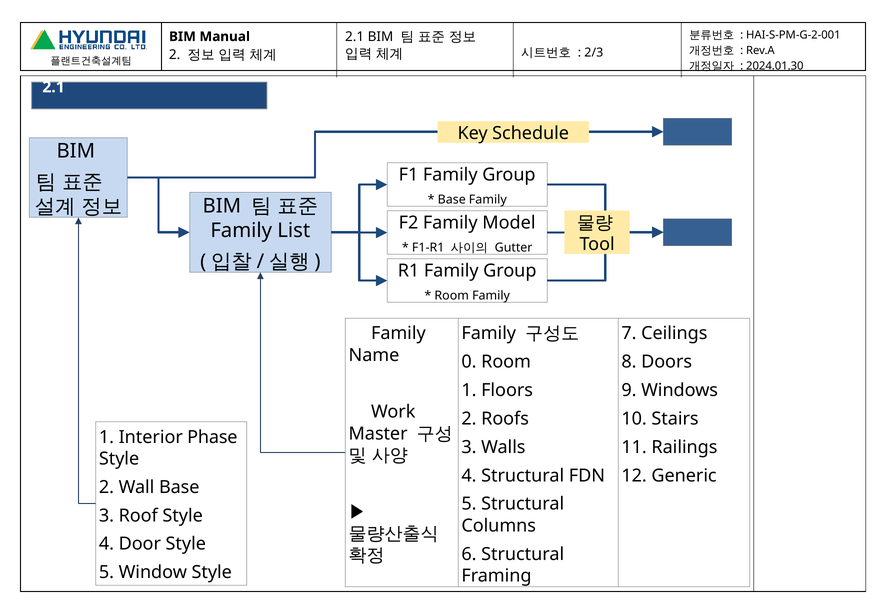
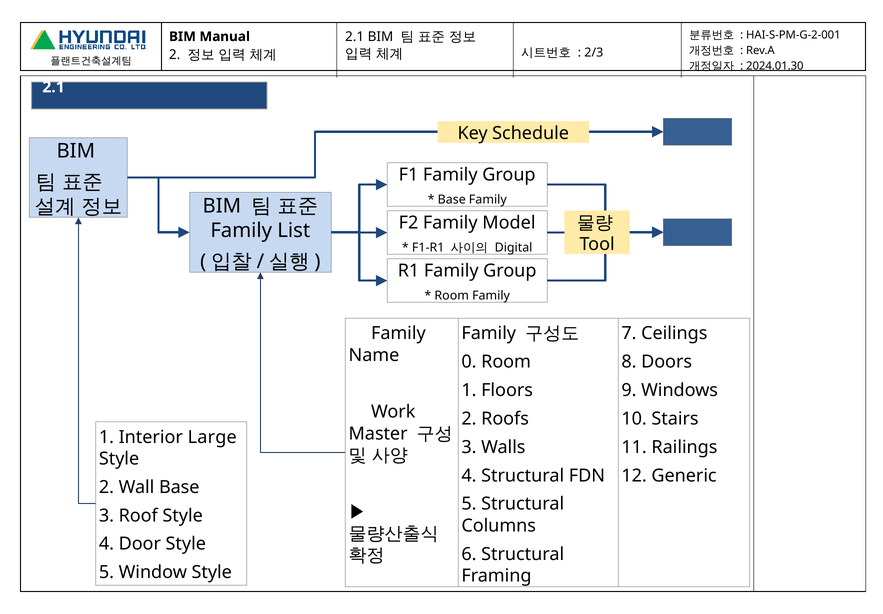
Gutter: Gutter -> Digital (514, 248)
Phase: Phase -> Large (212, 437)
